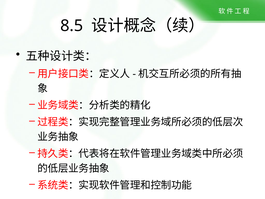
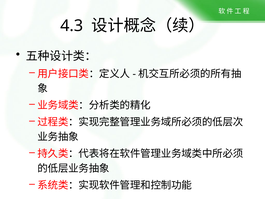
8.5: 8.5 -> 4.3 (72, 26)
